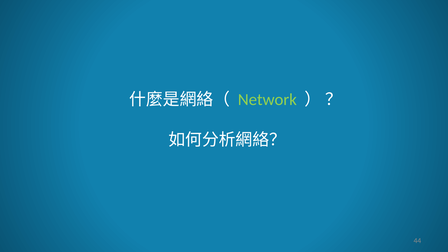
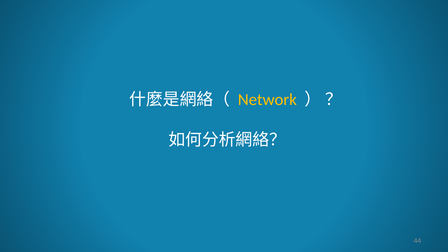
Network colour: light green -> yellow (267, 100)
